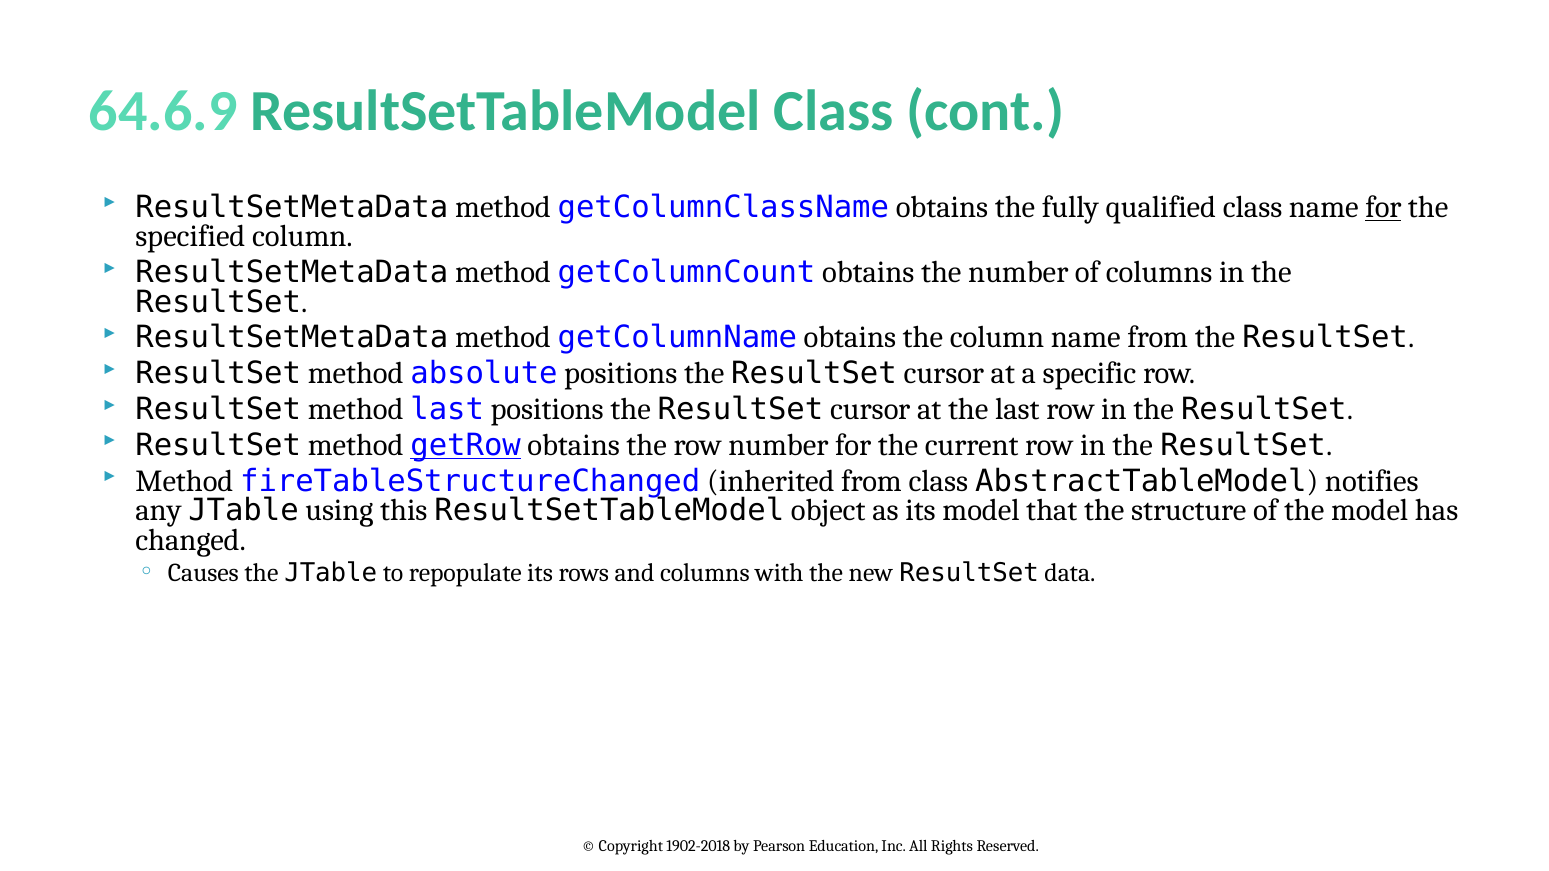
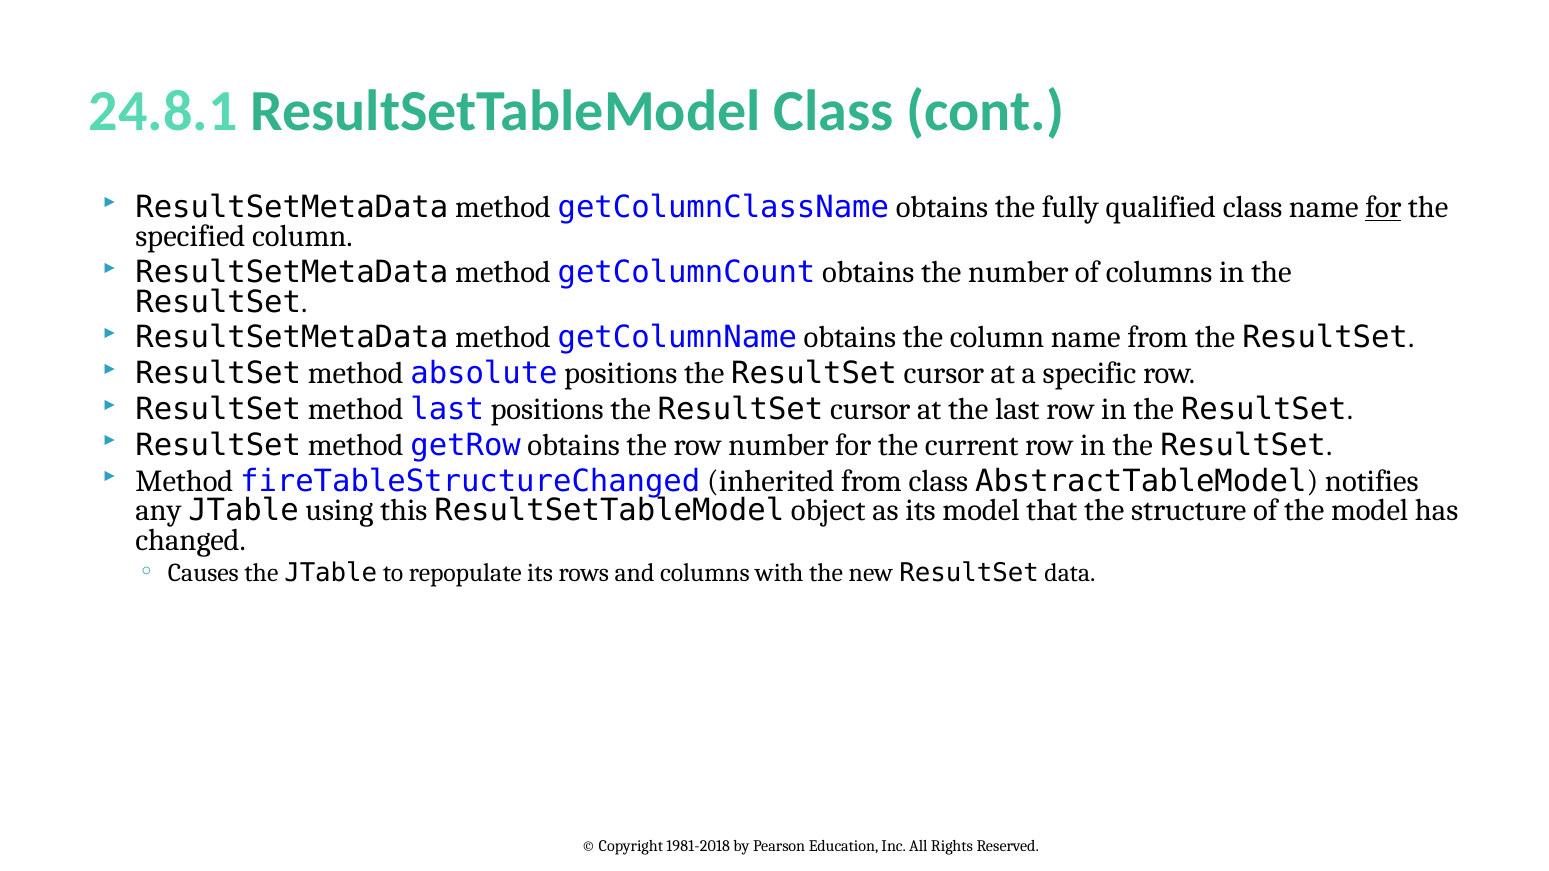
64.6.9: 64.6.9 -> 24.8.1 (163, 112)
getRow underline: present -> none (466, 446)
1902-2018: 1902-2018 -> 1981-2018 (698, 846)
